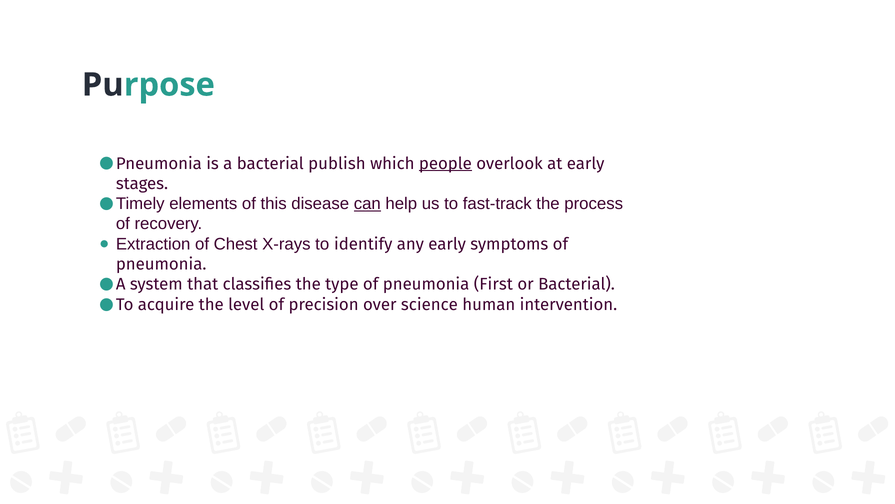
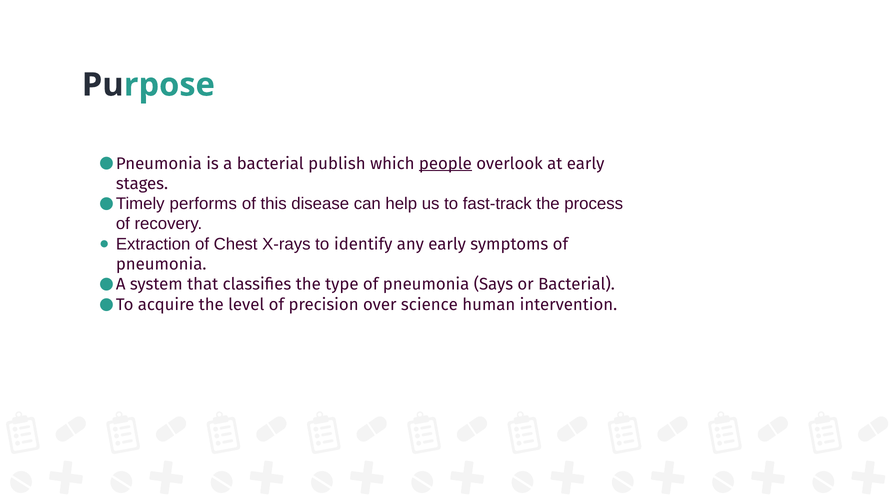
elements: elements -> performs (203, 204)
can underline: present -> none (367, 204)
First: First -> Says (493, 284)
